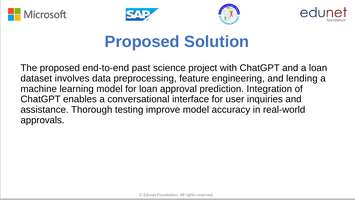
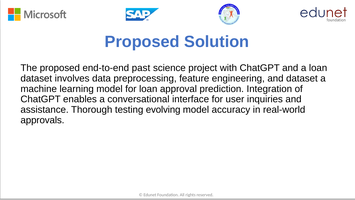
and lending: lending -> dataset (302, 78)
improve: improve -> evolving (163, 110)
